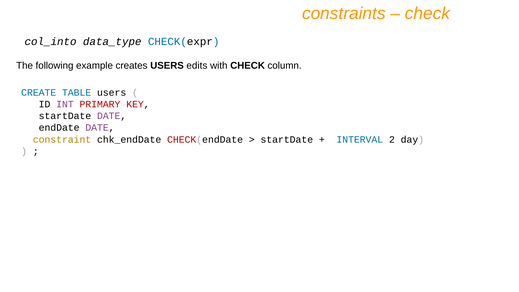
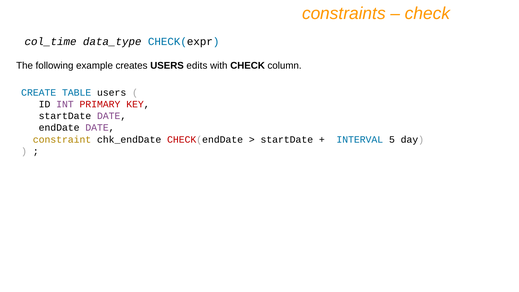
col_into: col_into -> col_time (51, 42)
2: 2 -> 5 (392, 139)
